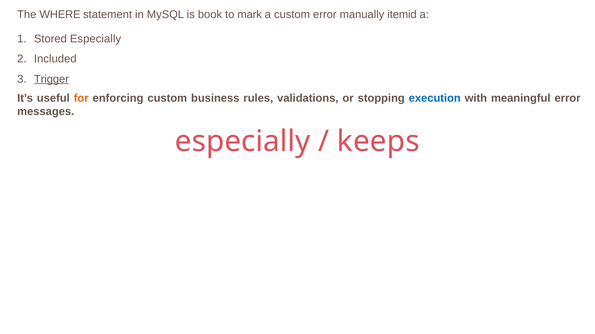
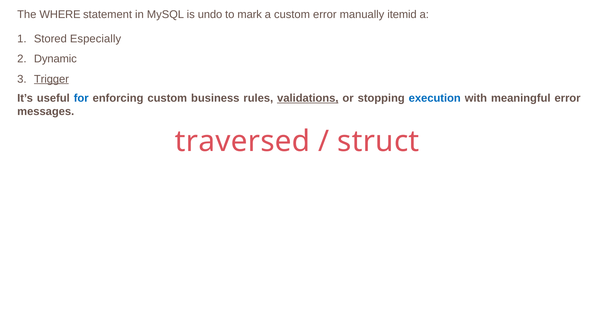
book: book -> undo (210, 14)
Included: Included -> Dynamic (55, 59)
for colour: orange -> blue (81, 98)
validations underline: none -> present (308, 98)
especially: especially -> traversed (243, 142)
keeps: keeps -> struct (378, 142)
